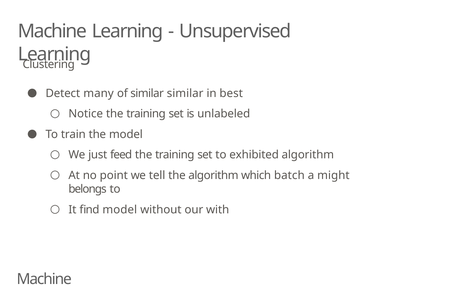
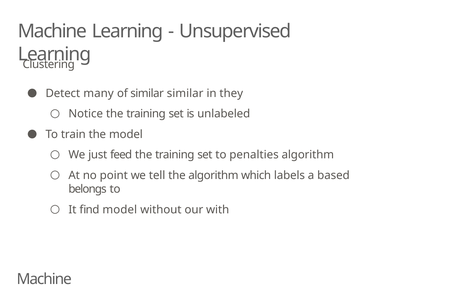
best: best -> they (231, 93)
exhibited: exhibited -> penalties (254, 155)
batch: batch -> labels (289, 176)
might: might -> based (333, 176)
